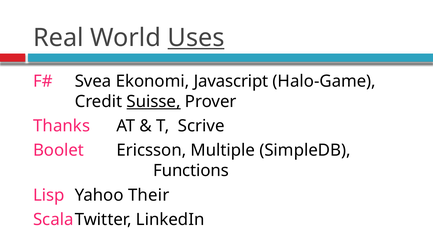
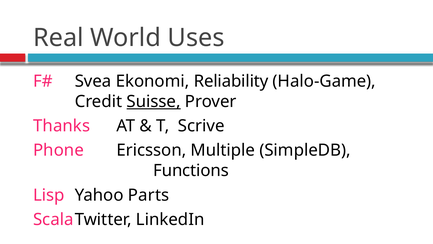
Uses underline: present -> none (196, 38)
Javascript: Javascript -> Reliability (231, 81)
Boolet: Boolet -> Phone (59, 150)
Their: Their -> Parts (149, 195)
